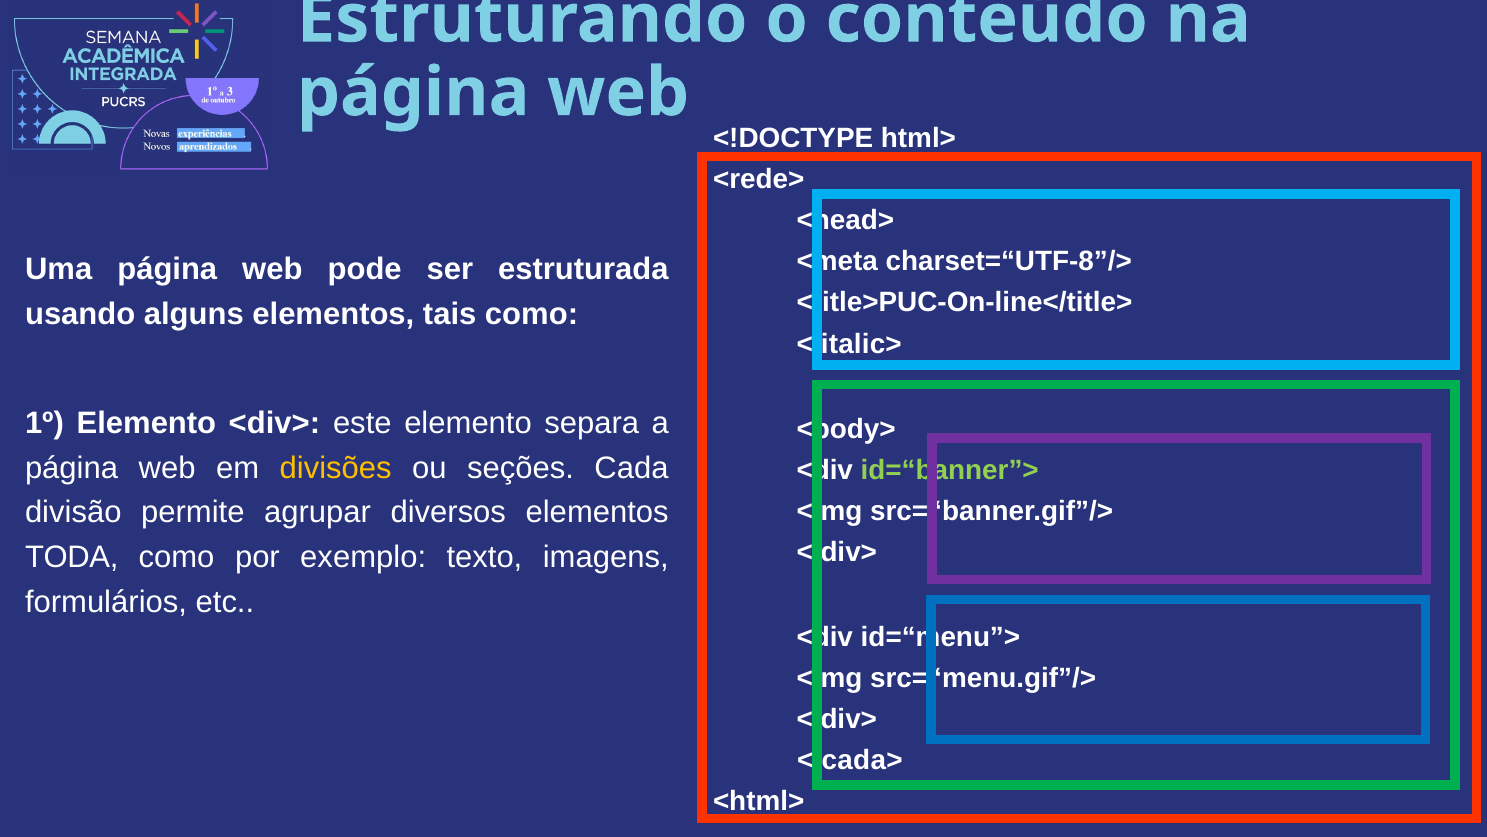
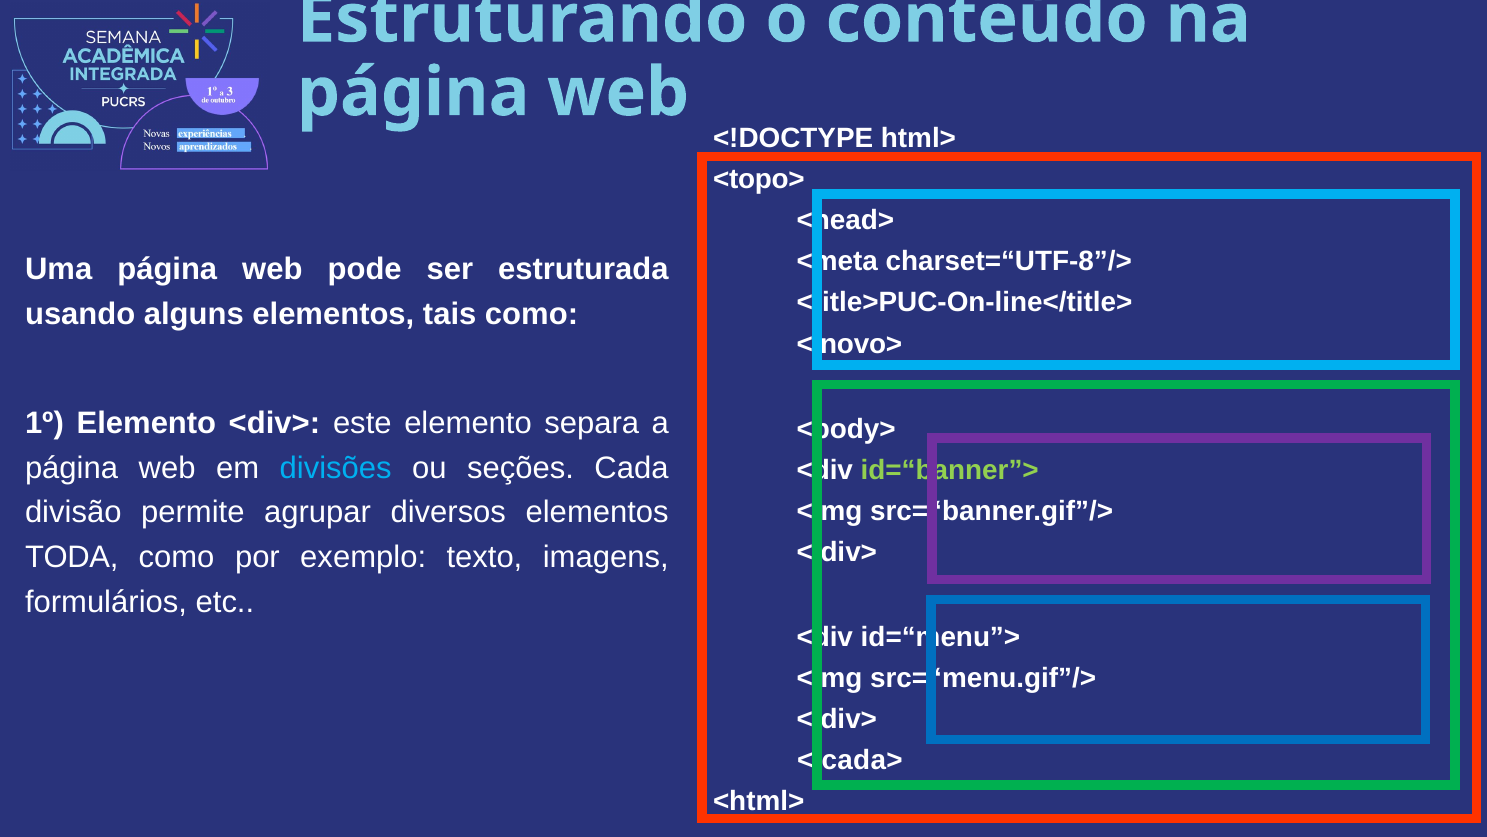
<rede>: <rede> -> <topo> (759, 180)
</italic>: </italic> -> </novo> (849, 344)
divisões colour: yellow -> light blue (336, 468)
